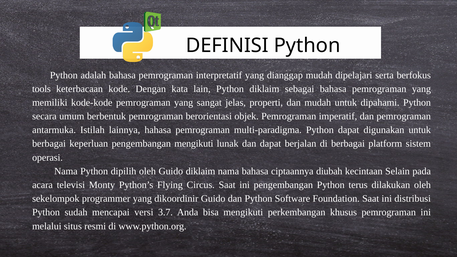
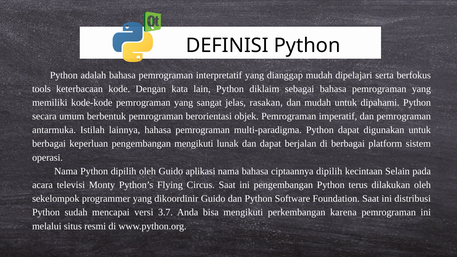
properti: properti -> rasakan (266, 103)
Guido diklaim: diklaim -> aplikasi (201, 171)
ciptaannya diubah: diubah -> dipilih (329, 171)
khusus: khusus -> karena (343, 212)
